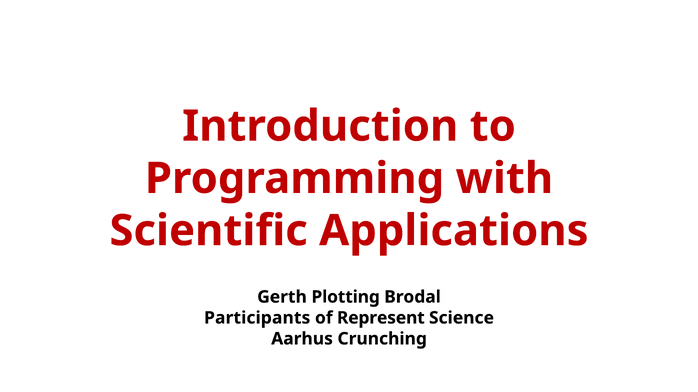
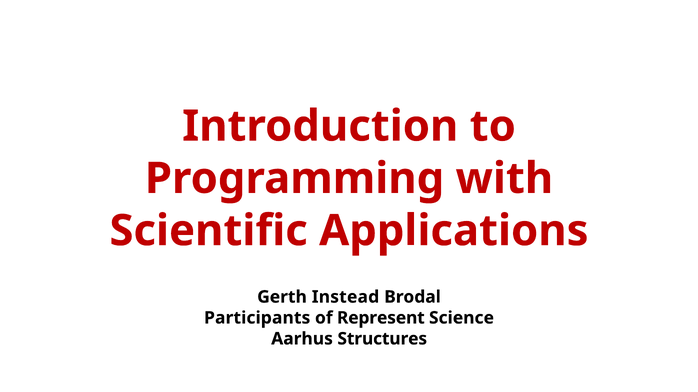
Plotting: Plotting -> Instead (345, 297)
Crunching: Crunching -> Structures (382, 339)
